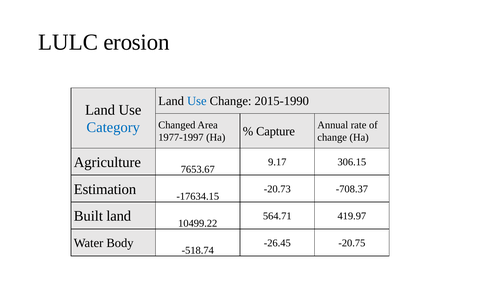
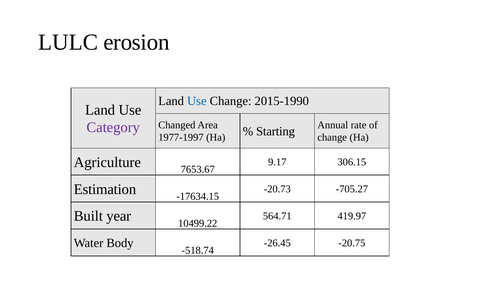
Category colour: blue -> purple (113, 127)
Capture: Capture -> Starting (276, 131)
-708.37: -708.37 -> -705.27 (352, 189)
Built land: land -> year (119, 216)
